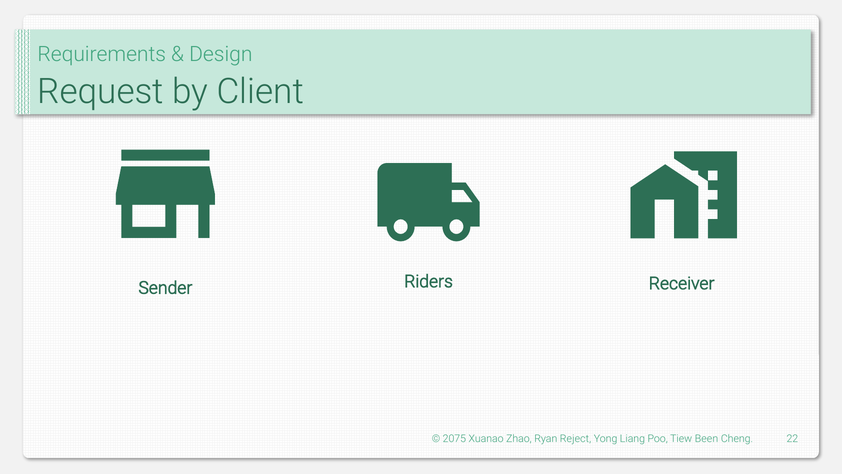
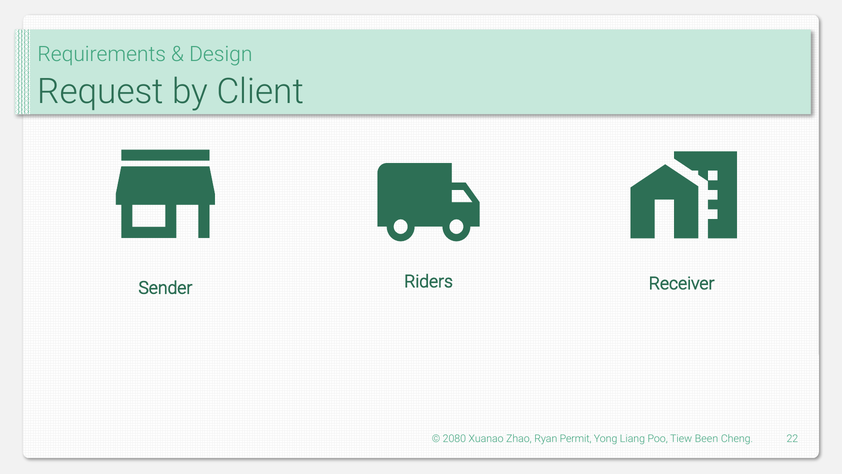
2075: 2075 -> 2080 (454, 439)
Reject: Reject -> Permit (576, 439)
